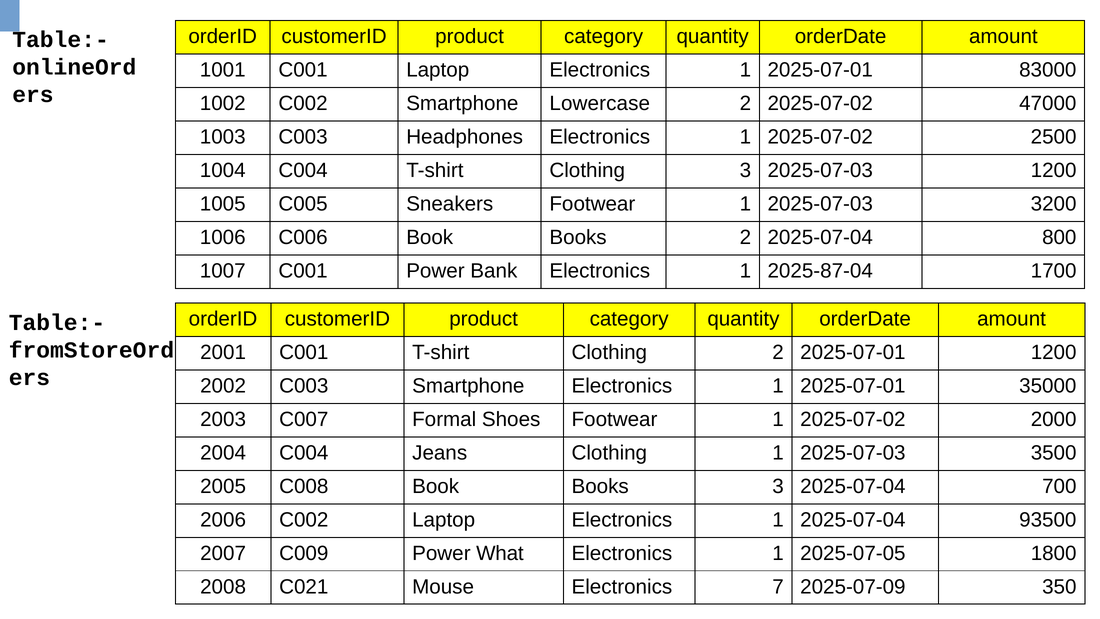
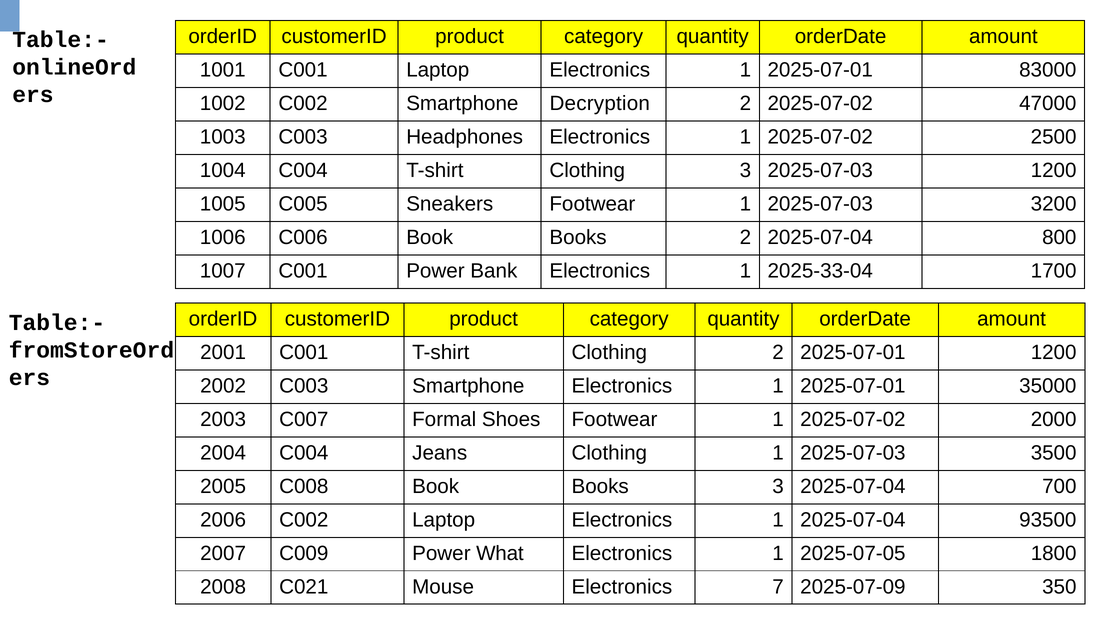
Lowercase: Lowercase -> Decryption (600, 103)
2025-87-04: 2025-87-04 -> 2025-33-04 (820, 271)
